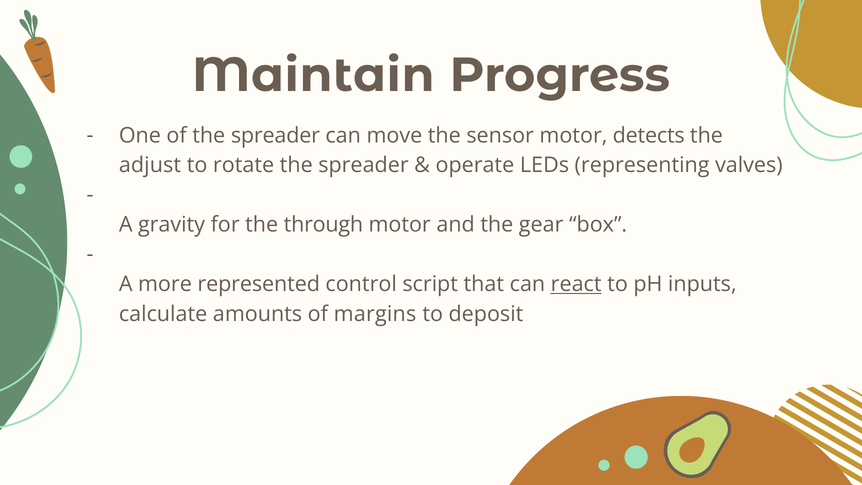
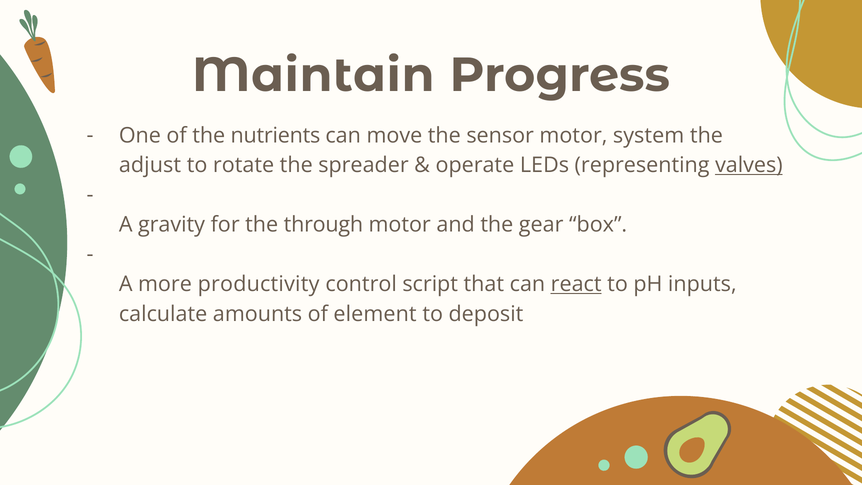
of the spreader: spreader -> nutrients (275, 136)
detects: detects -> system (649, 136)
valves underline: none -> present (749, 165)
represented: represented -> productivity (259, 284)
margins: margins -> element (375, 314)
